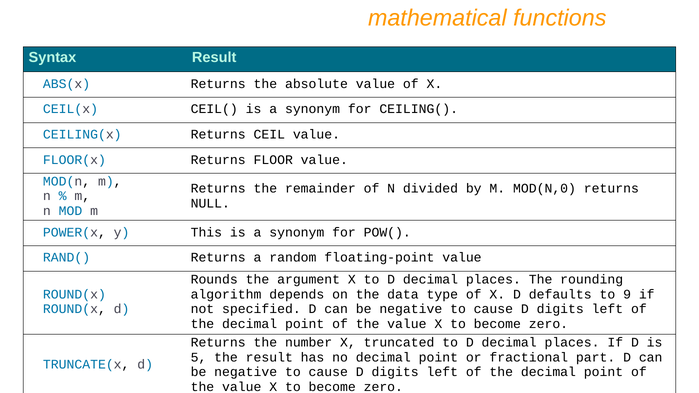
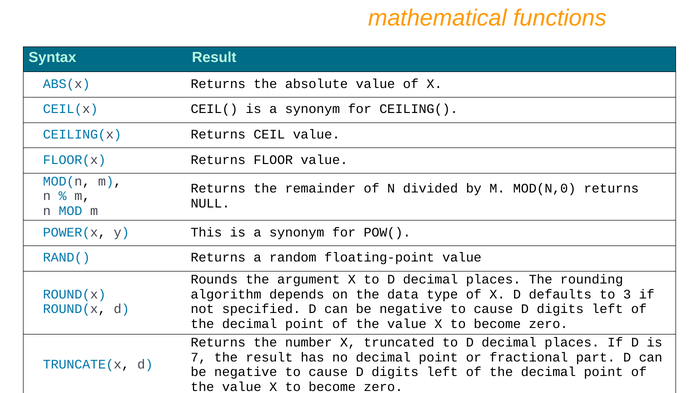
9: 9 -> 3 (627, 294)
5: 5 -> 7 (199, 357)
